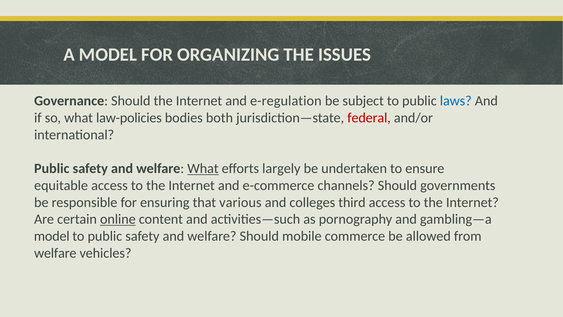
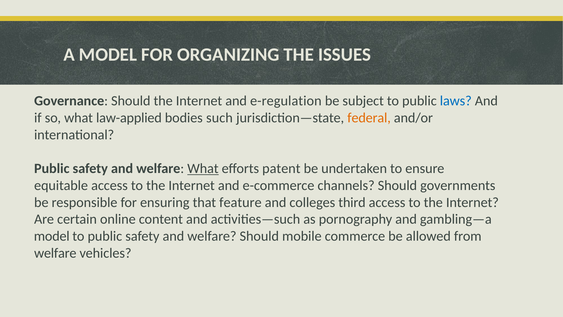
law-policies: law-policies -> law-applied (129, 118)
both: both -> such (219, 118)
federal colour: red -> orange (369, 118)
largely: largely -> patent (281, 168)
various: various -> feature (240, 202)
online underline: present -> none (118, 219)
